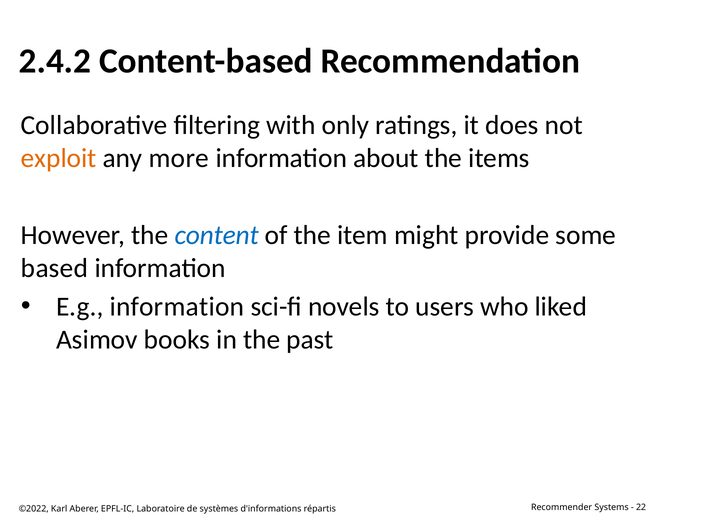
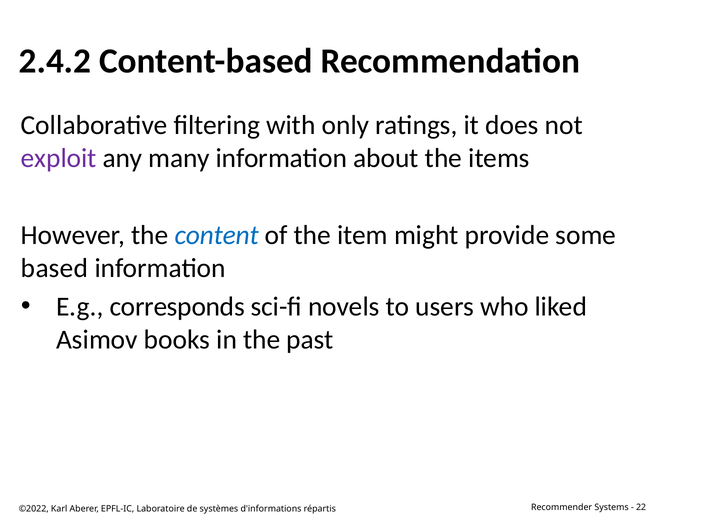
exploit colour: orange -> purple (59, 158)
more: more -> many (179, 158)
E.g information: information -> corresponds (177, 307)
